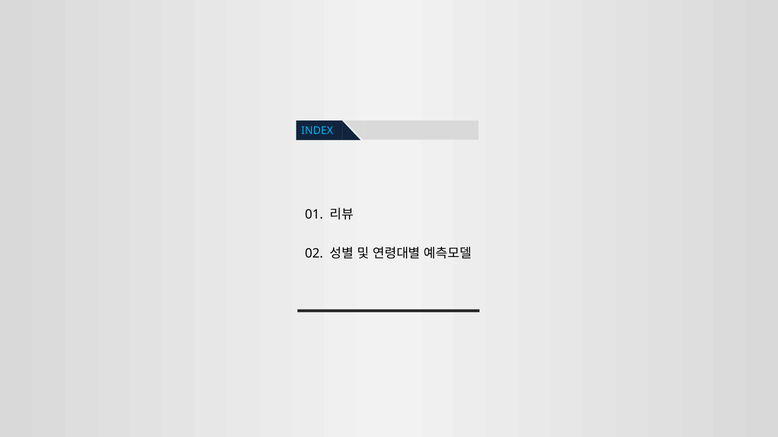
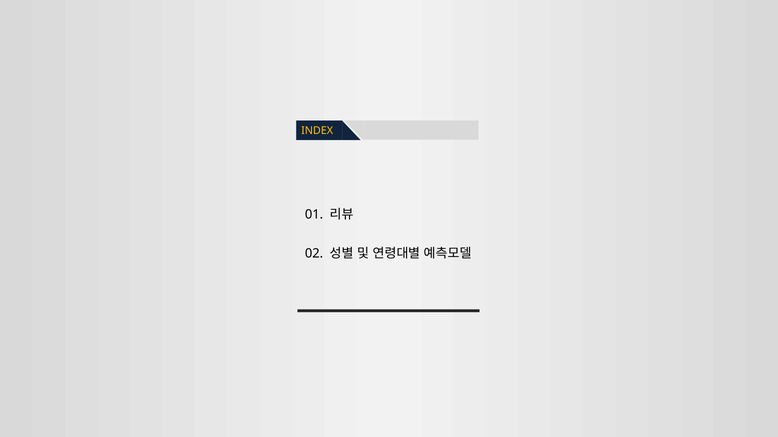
INDEX colour: light blue -> yellow (317, 131)
